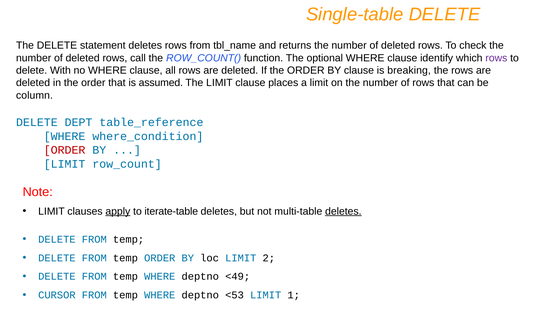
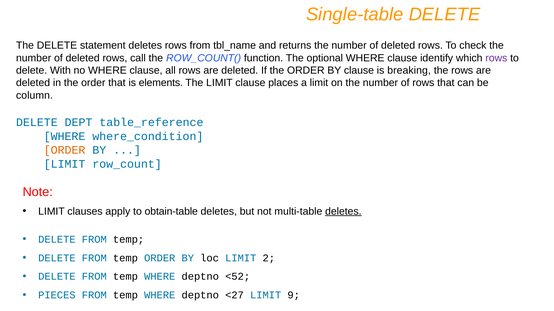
assumed: assumed -> elements (161, 83)
ORDER colour: red -> orange (65, 150)
apply underline: present -> none (118, 212)
iterate-table: iterate-table -> obtain-table (171, 212)
<49: <49 -> <52 (238, 277)
CURSOR: CURSOR -> PIECES (57, 296)
<53: <53 -> <27 (235, 296)
1: 1 -> 9 (294, 296)
